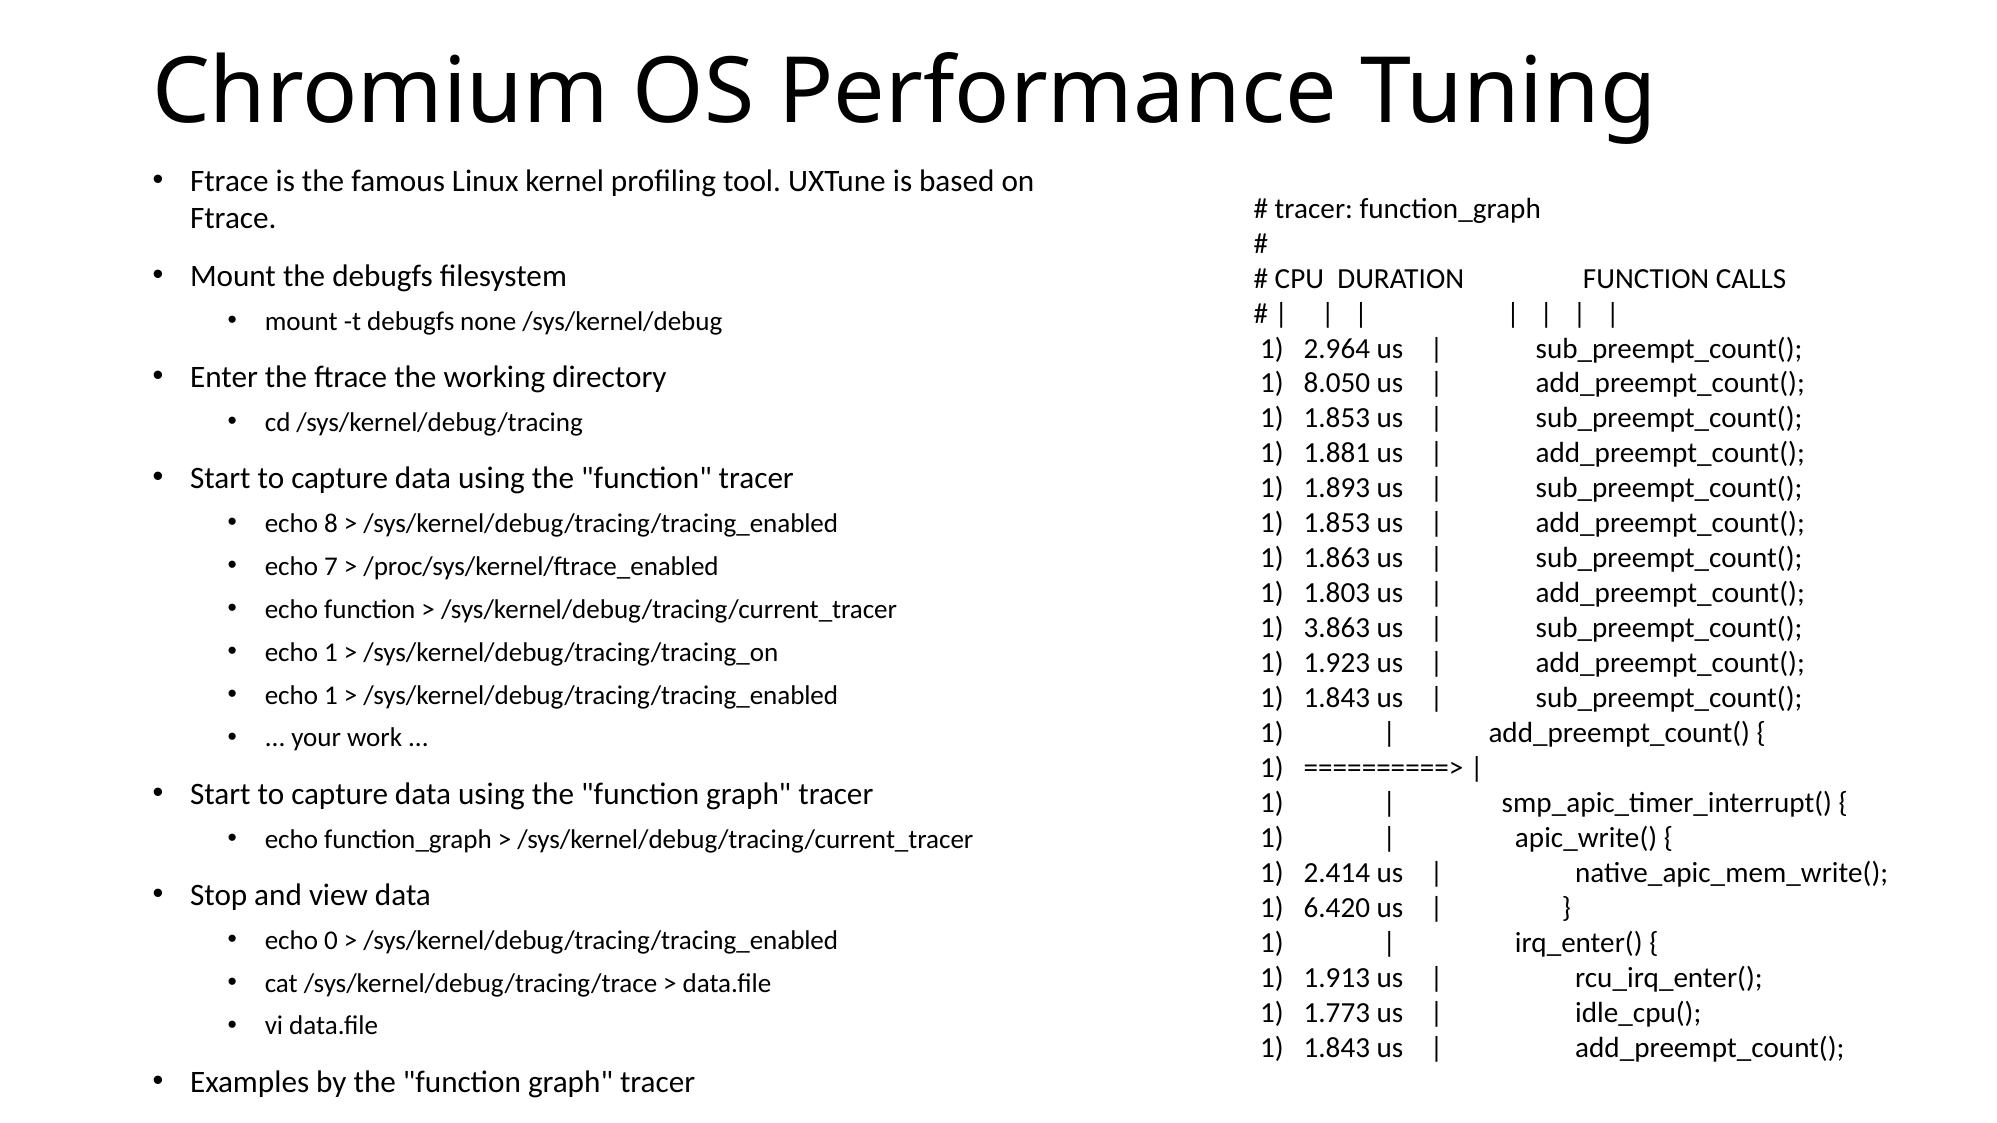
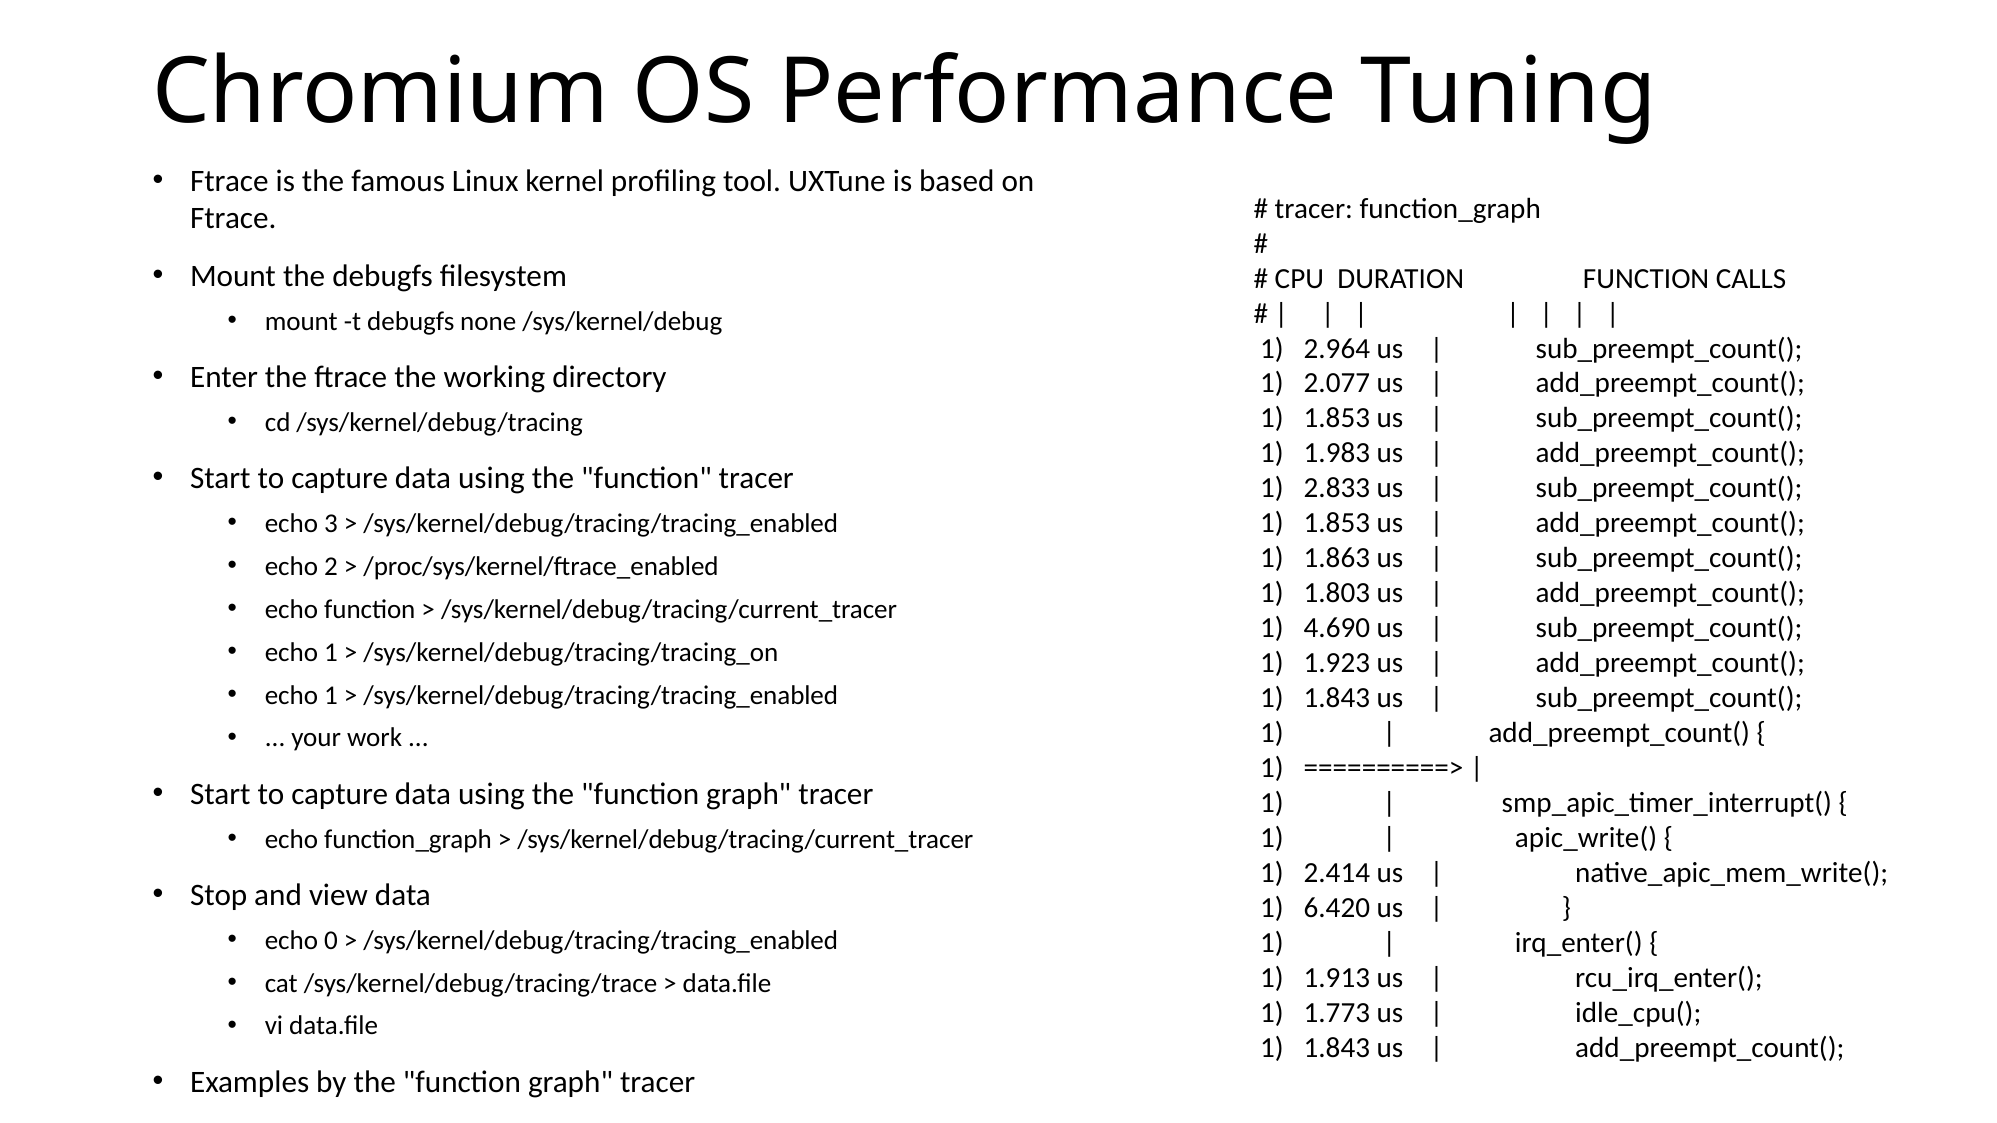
8.050: 8.050 -> 2.077 (1337, 383)
1.881: 1.881 -> 1.983 (1337, 453)
1.893: 1.893 -> 2.833 (1337, 488)
8: 8 -> 3 (331, 524)
7: 7 -> 2 (331, 567)
3.863: 3.863 -> 4.690 (1337, 628)
